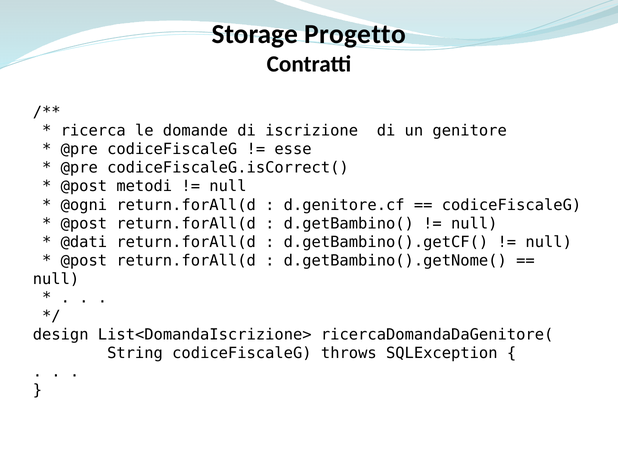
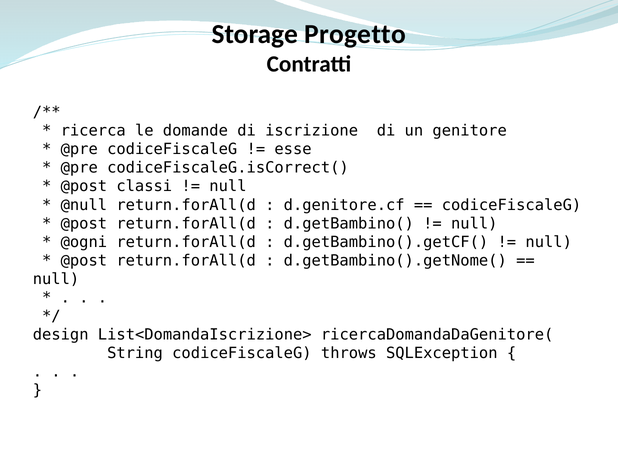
metodi: metodi -> classi (144, 187)
@ogni: @ogni -> @null (84, 205)
@dati: @dati -> @ogni (84, 242)
